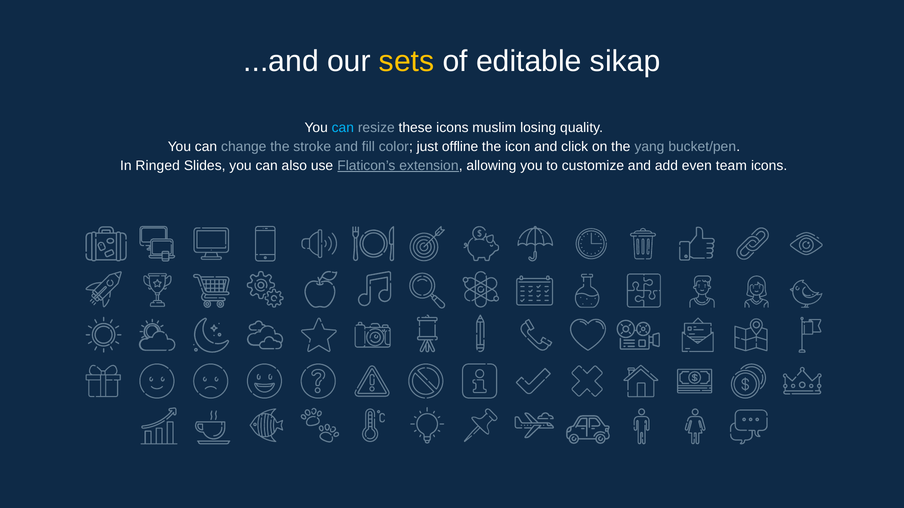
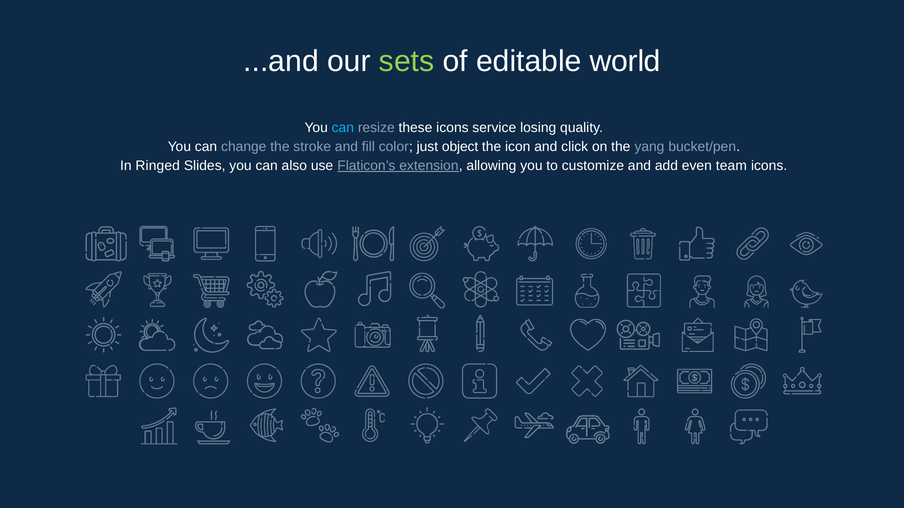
sets colour: yellow -> light green (407, 61)
sikap: sikap -> world (625, 61)
muslim: muslim -> service (494, 128)
offline: offline -> object (460, 147)
